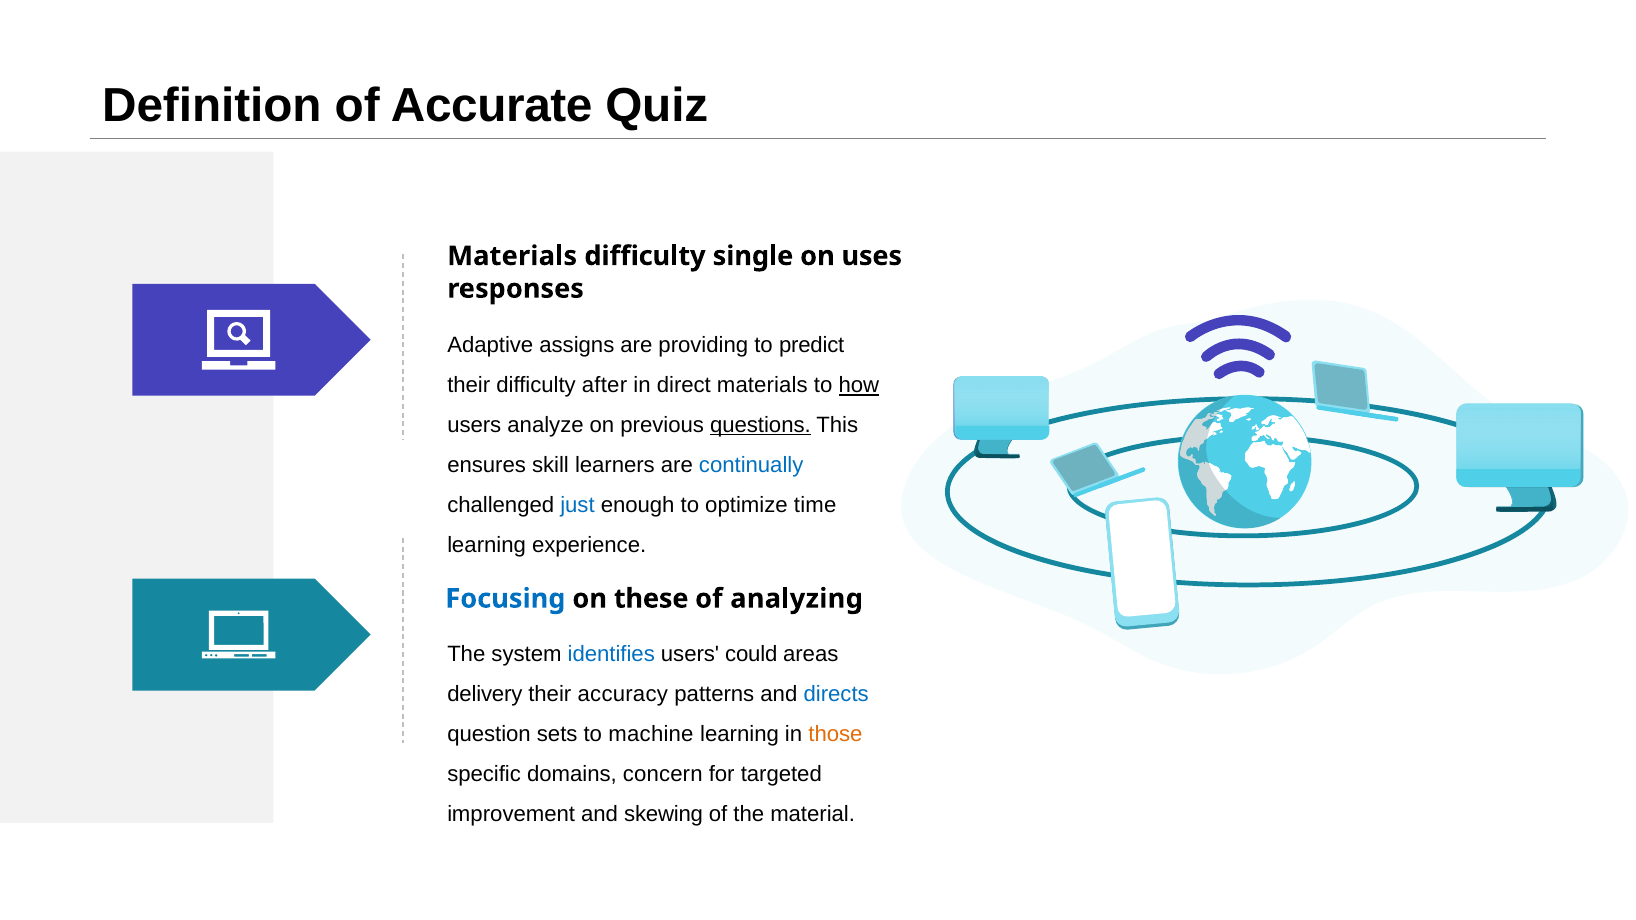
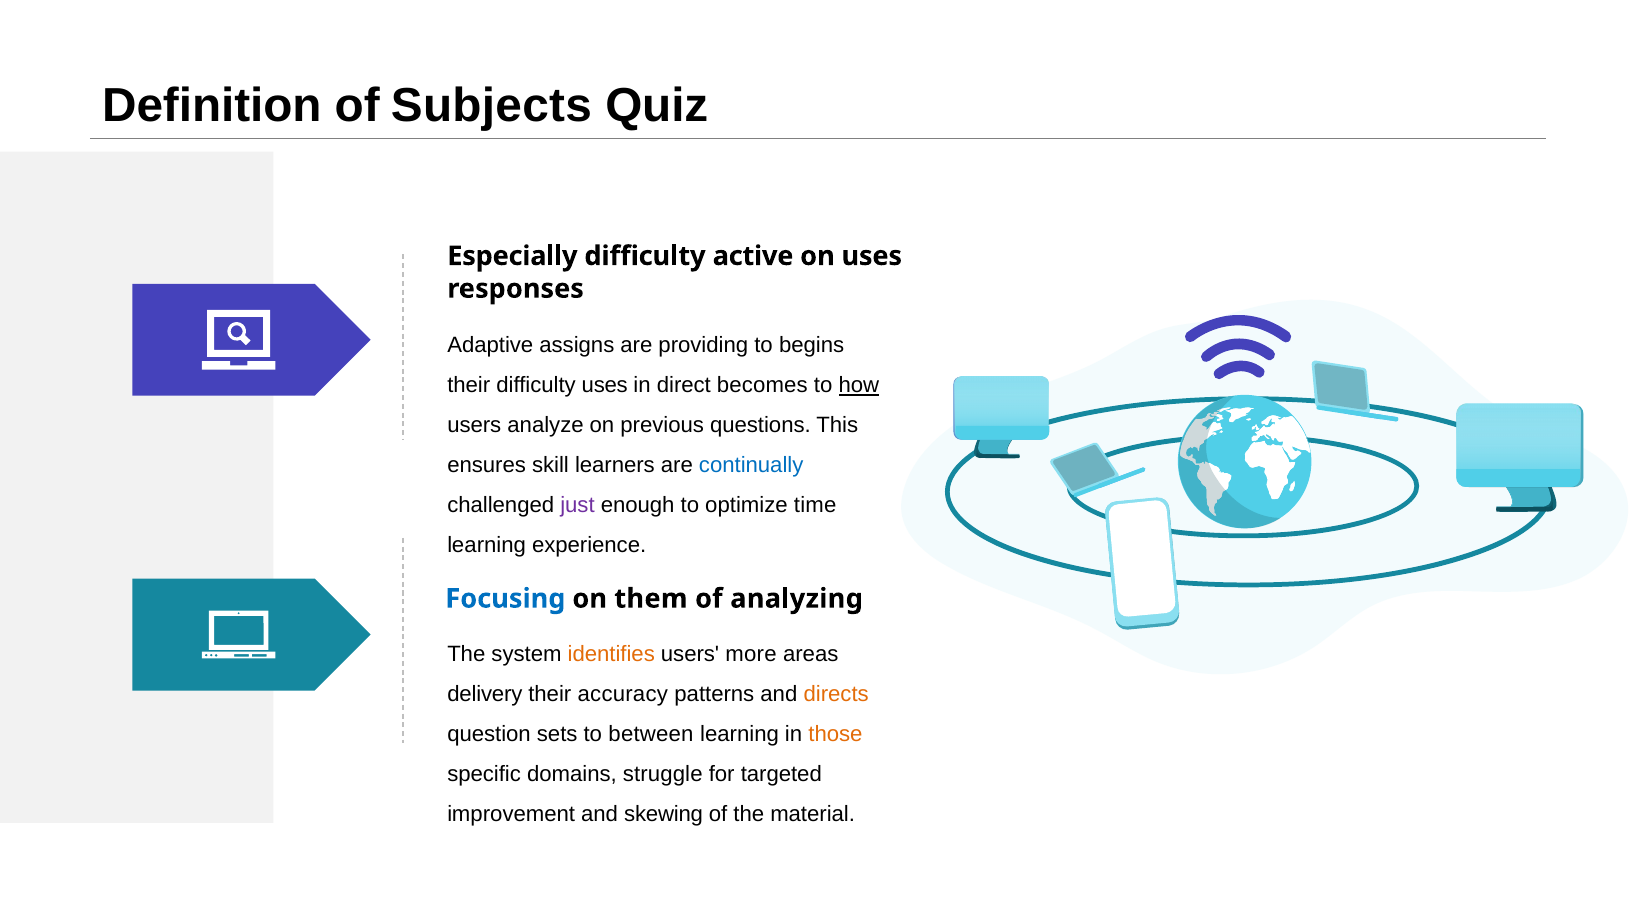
Accurate: Accurate -> Subjects (491, 106)
Materials: Materials -> Especially (512, 256)
single: single -> active (753, 256)
predict: predict -> begins (812, 346)
difficulty after: after -> uses (605, 385)
direct materials: materials -> becomes (762, 385)
questions underline: present -> none (760, 425)
just colour: blue -> purple (577, 505)
these: these -> them (651, 599)
identifies colour: blue -> orange (611, 655)
could: could -> more (751, 655)
directs colour: blue -> orange (836, 695)
machine: machine -> between (651, 734)
concern: concern -> struggle (663, 774)
